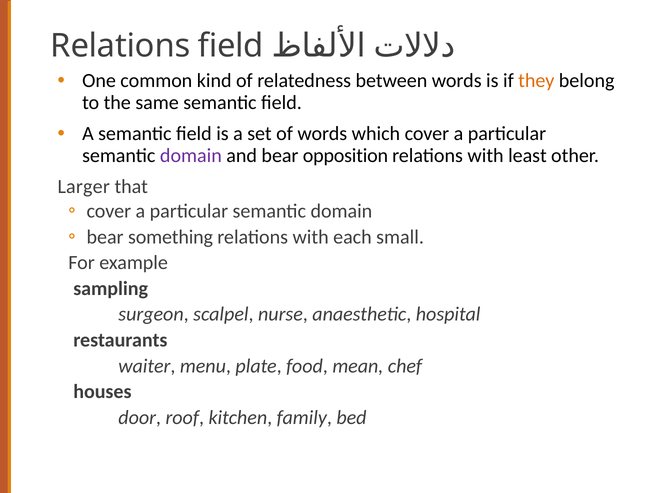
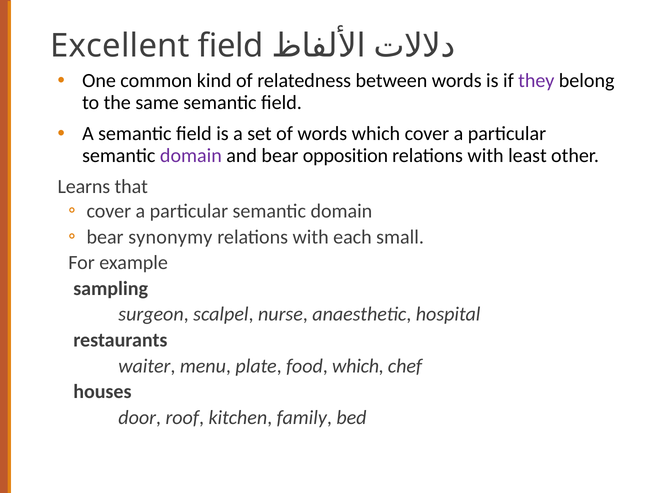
Relations: Relations -> Excellent (120, 46)
they colour: orange -> purple (536, 81)
Larger: Larger -> Learns (84, 187)
something: something -> synonymy (170, 237)
food mean: mean -> which (358, 366)
